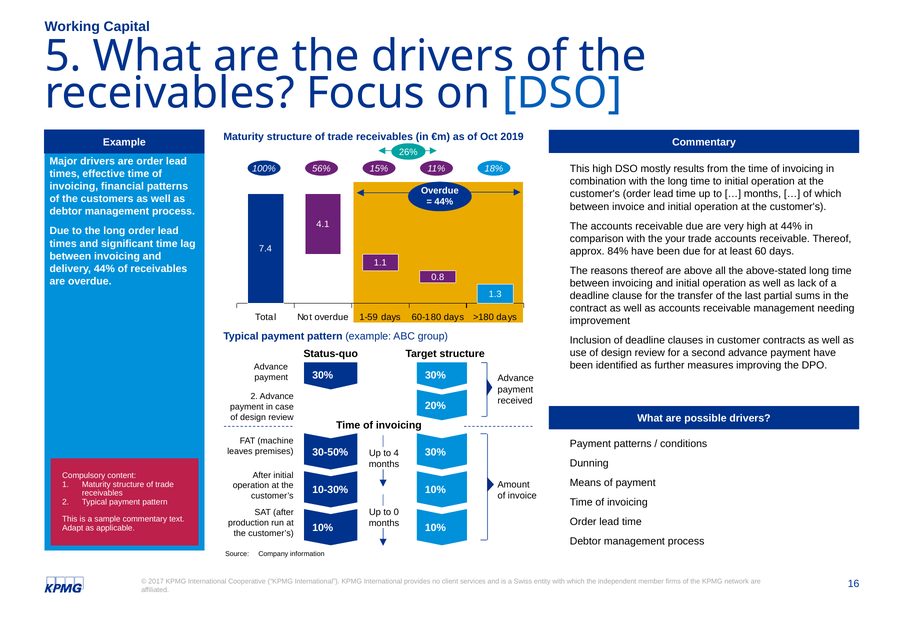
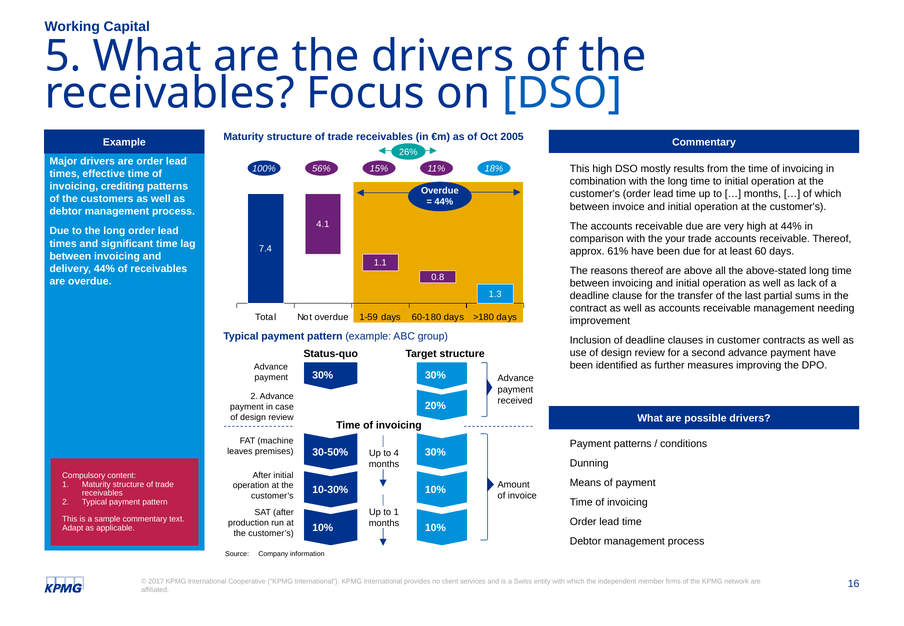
2019: 2019 -> 2005 (512, 137)
financial: financial -> crediting (123, 186)
84%: 84% -> 61% (618, 251)
to 0: 0 -> 1 (396, 512)
